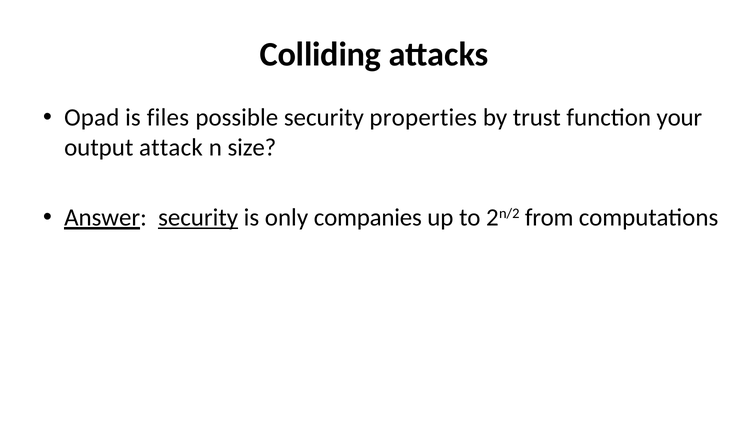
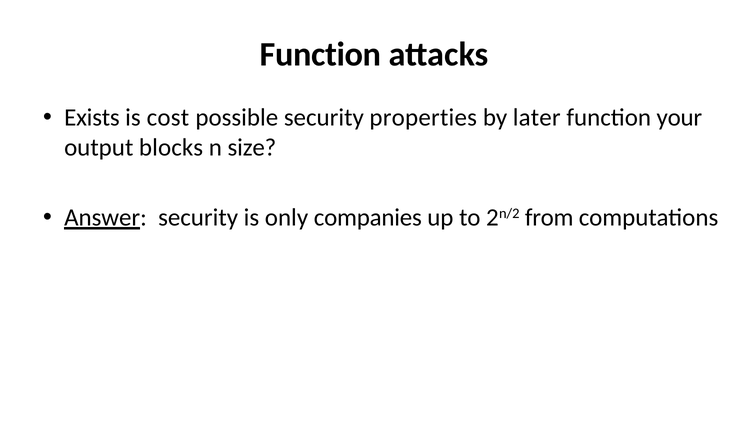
Colliding: Colliding -> Function (321, 54)
Opad: Opad -> Exists (92, 118)
files: files -> cost (168, 118)
trust: trust -> later (537, 118)
attack: attack -> blocks (171, 148)
security underline: present -> none (198, 218)
